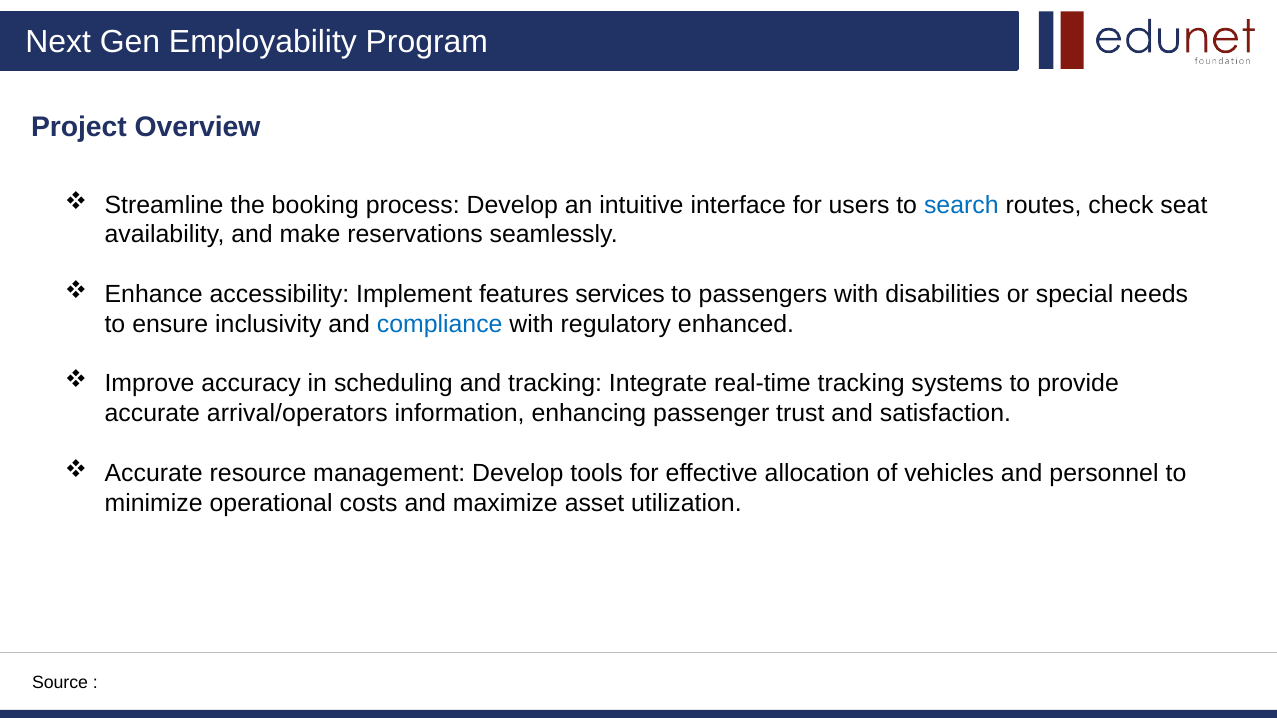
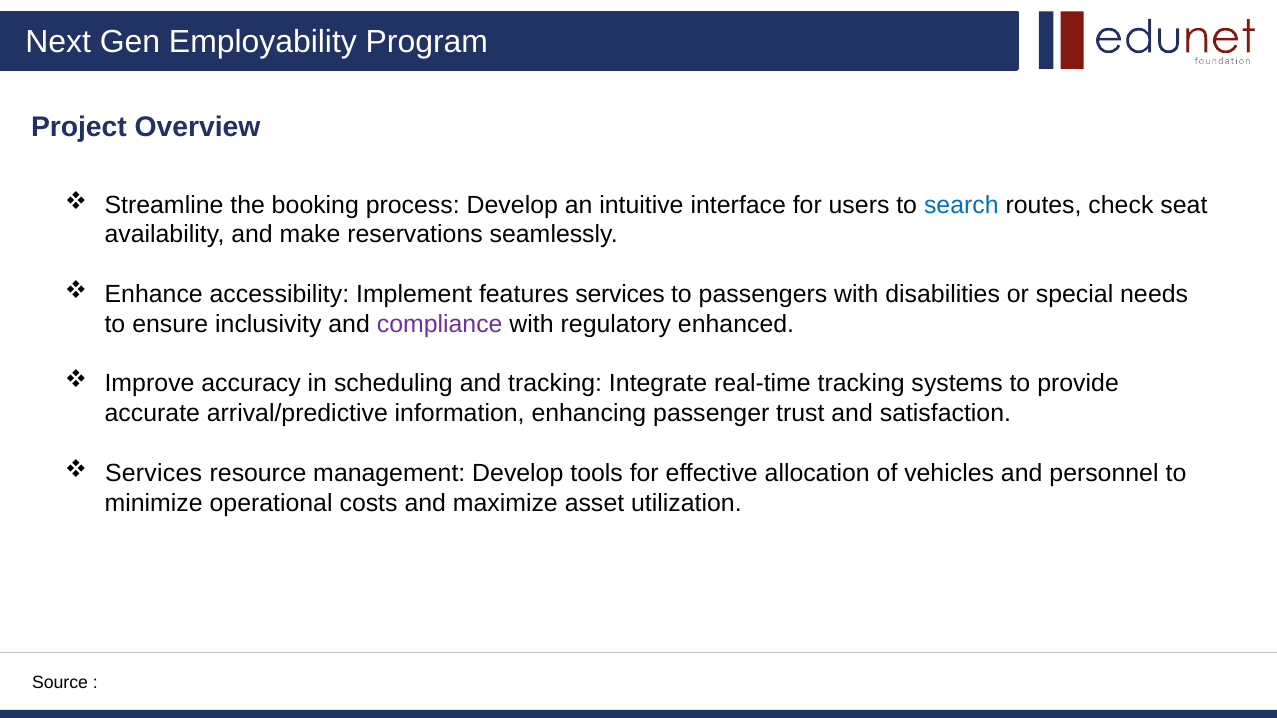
compliance colour: blue -> purple (440, 324)
arrival/operators: arrival/operators -> arrival/predictive (297, 414)
Accurate: Accurate -> Services (154, 473)
